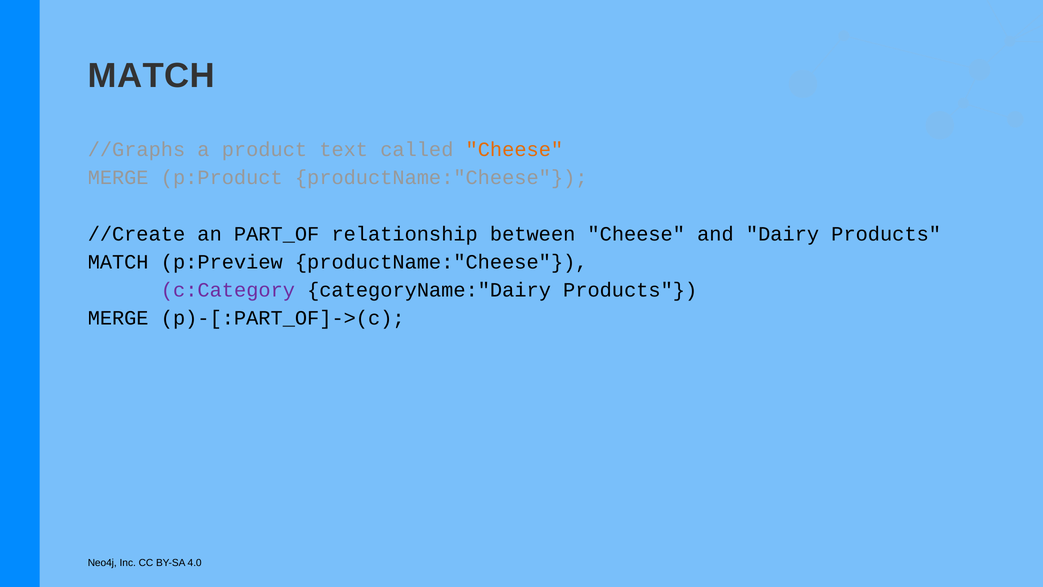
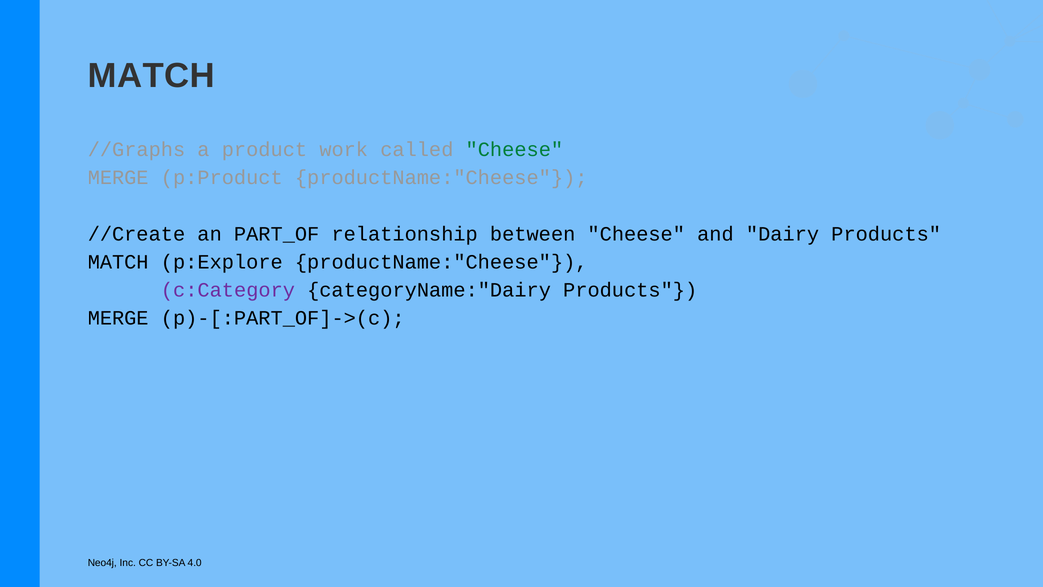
text: text -> work (344, 150)
Cheese colour: orange -> green (514, 150)
p:Preview: p:Preview -> p:Explore (222, 262)
